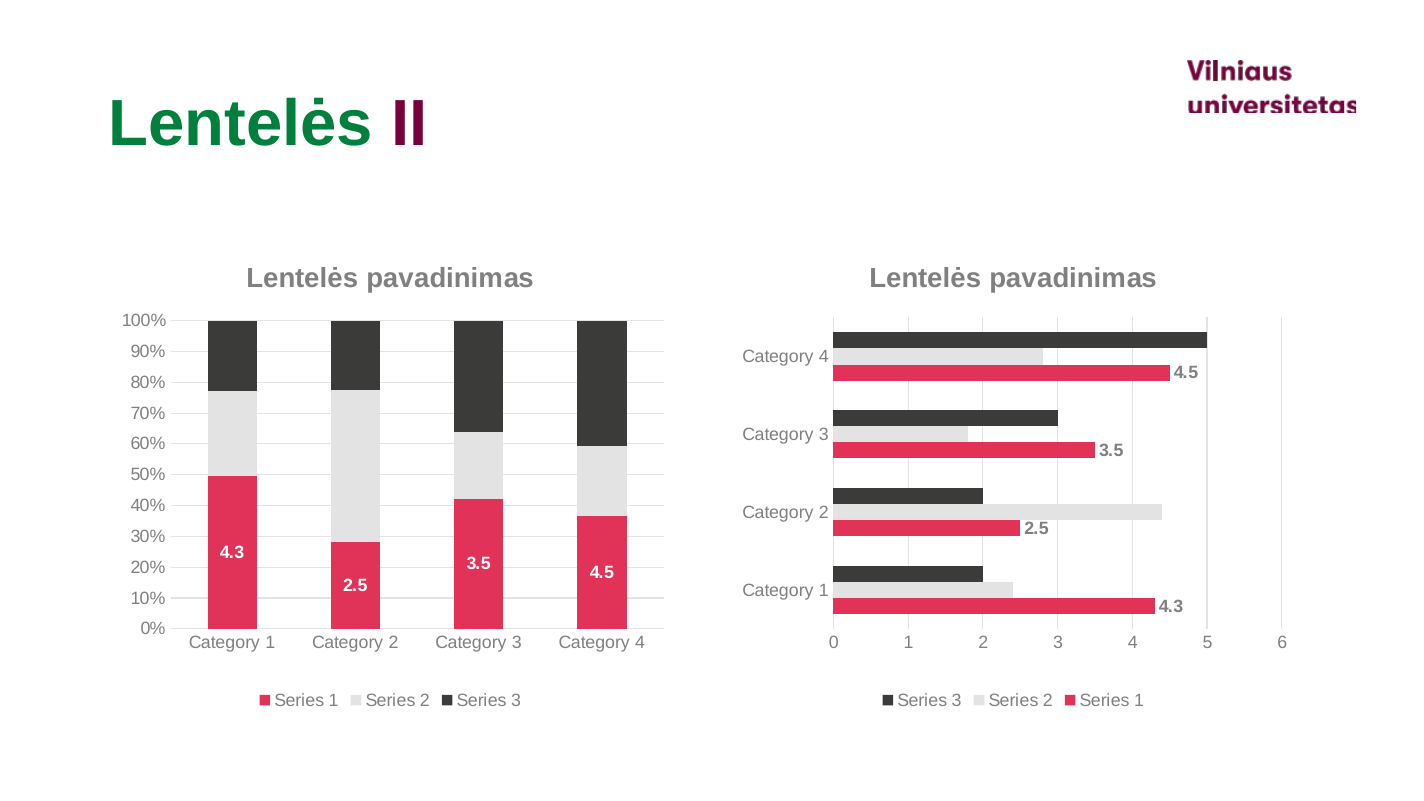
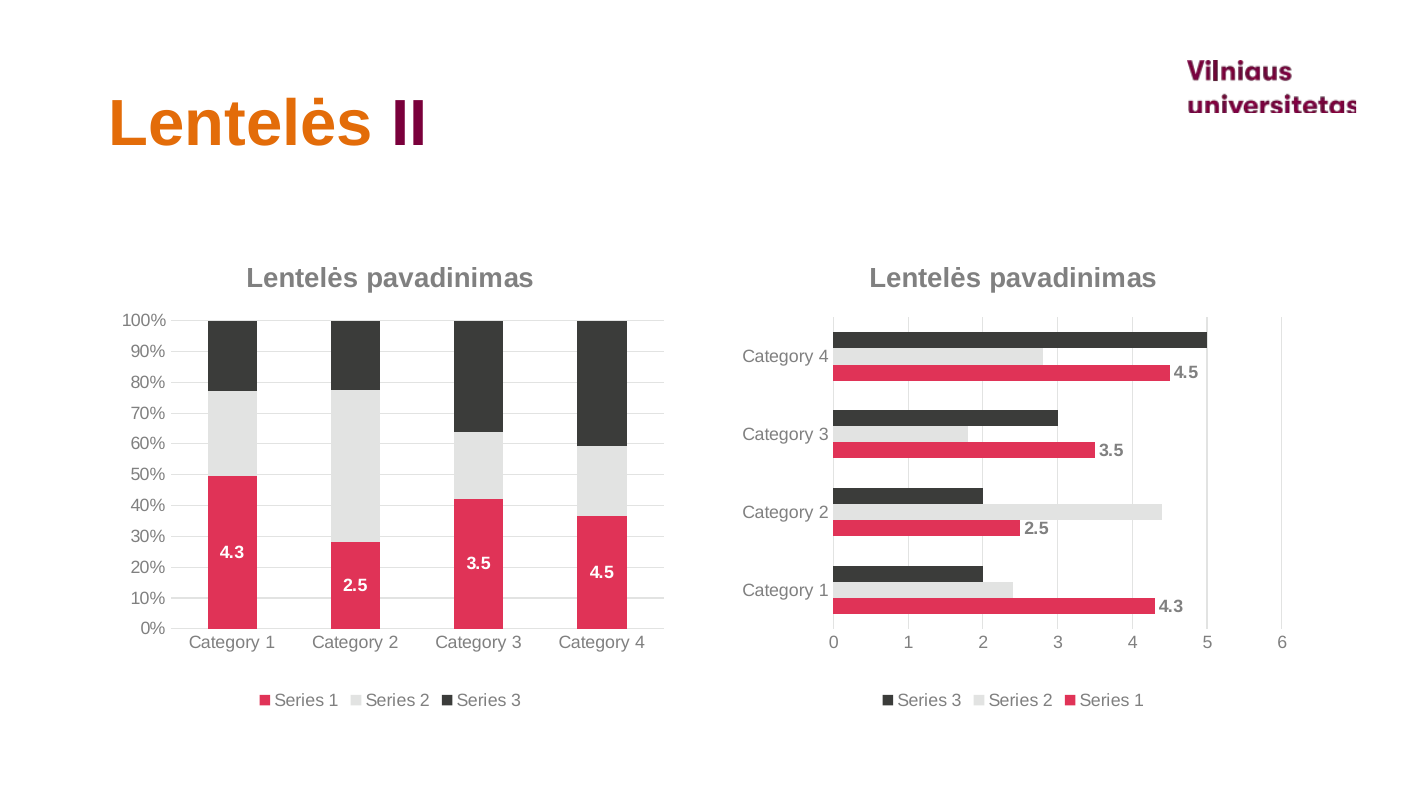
Lentelės colour: green -> orange (241, 124)
